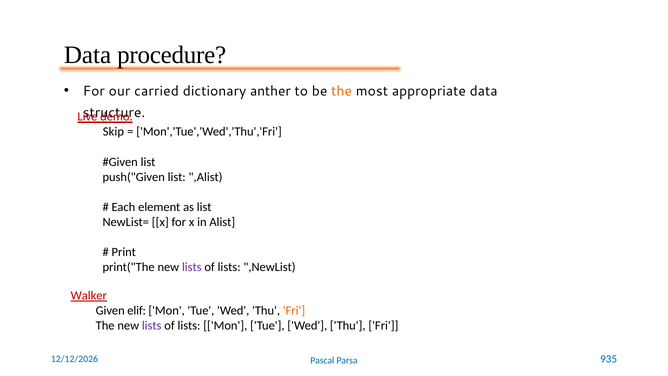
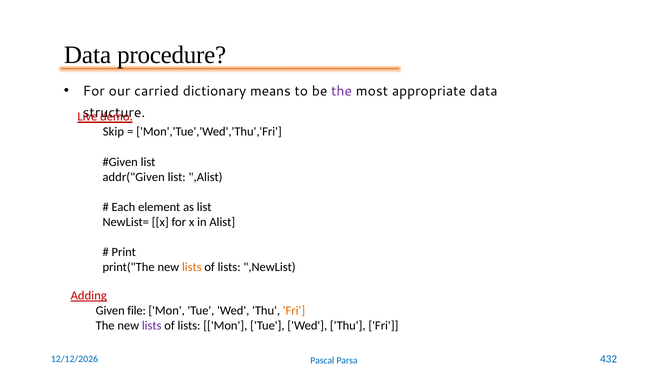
anther: anther -> means (270, 91)
the colour: orange -> purple (342, 91)
push("Given: push("Given -> addr("Given (134, 177)
lists colour: purple -> orange (192, 267)
Walker: Walker -> Adding (89, 295)
elif: elif -> file (137, 310)
935: 935 -> 432 (609, 359)
